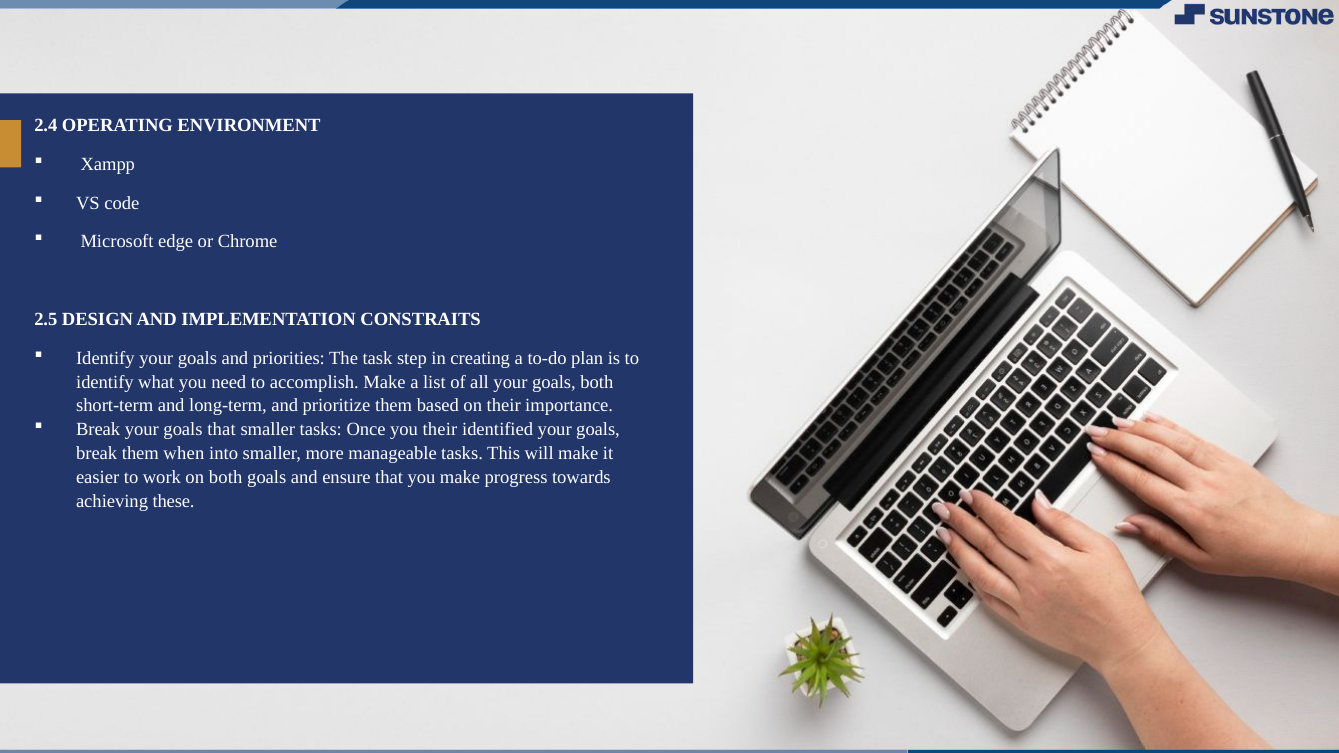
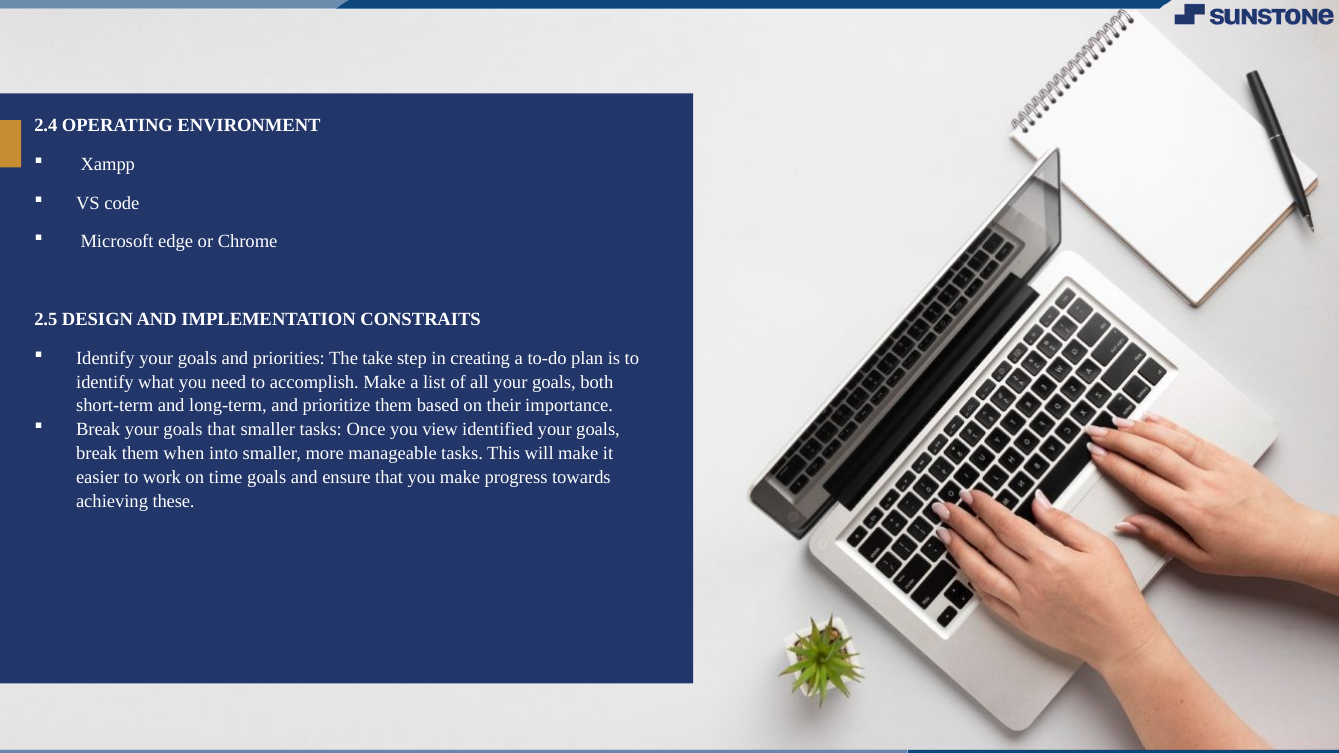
task: task -> take (378, 358)
you their: their -> view (440, 430)
on both: both -> time (226, 478)
